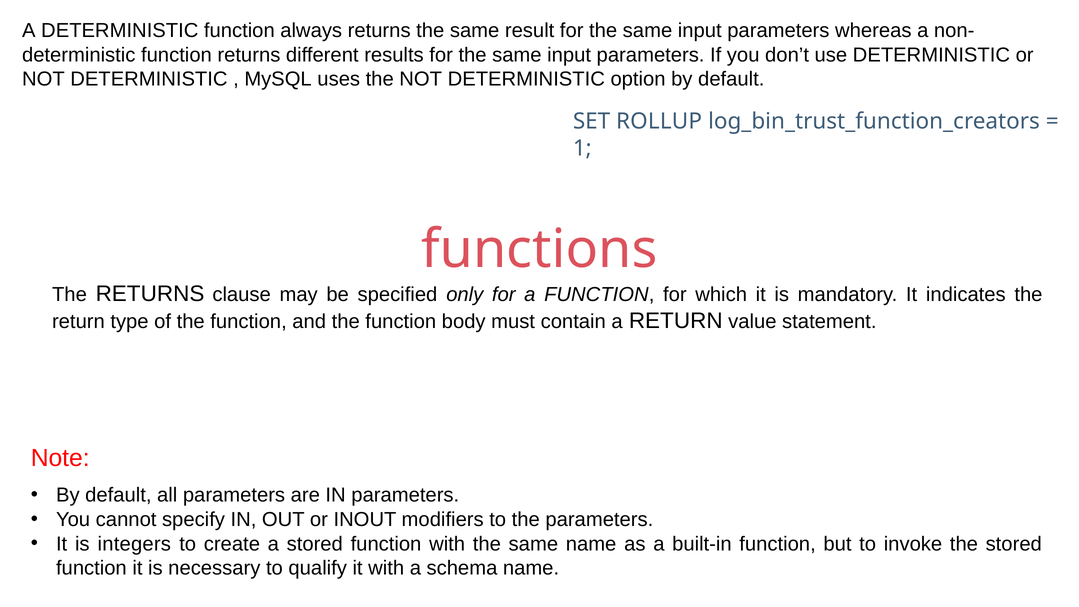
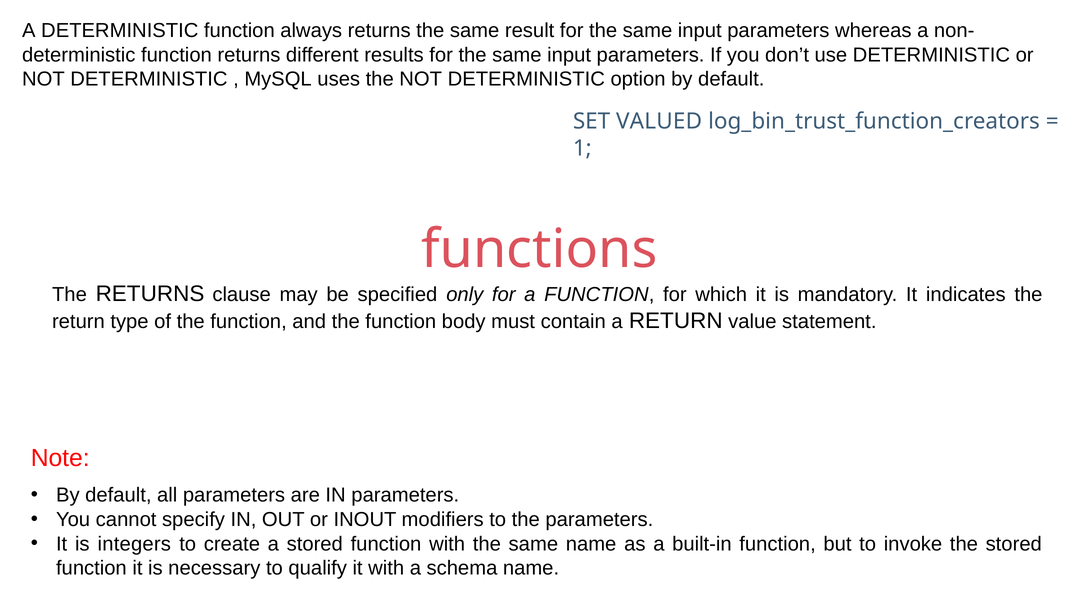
ROLLUP: ROLLUP -> VALUED (659, 122)
